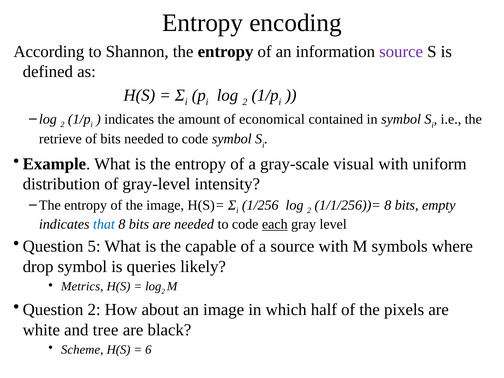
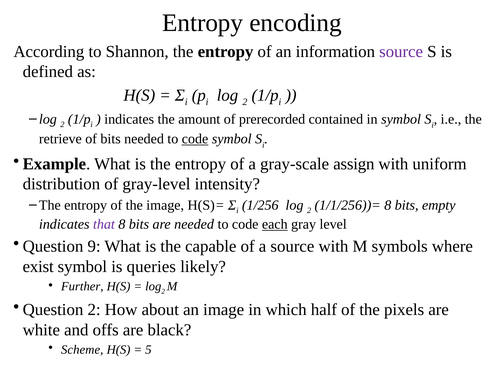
economical: economical -> prerecorded (272, 119)
code underline: none -> present (195, 139)
visual: visual -> assign (354, 164)
that colour: blue -> purple (104, 224)
5: 5 -> 9 (94, 246)
drop: drop -> exist (38, 266)
Metrics: Metrics -> Further (82, 286)
tree: tree -> offs (106, 330)
6: 6 -> 5 (148, 350)
